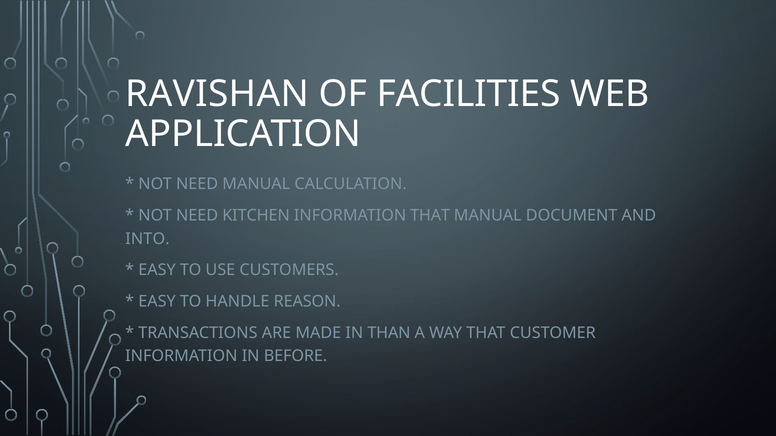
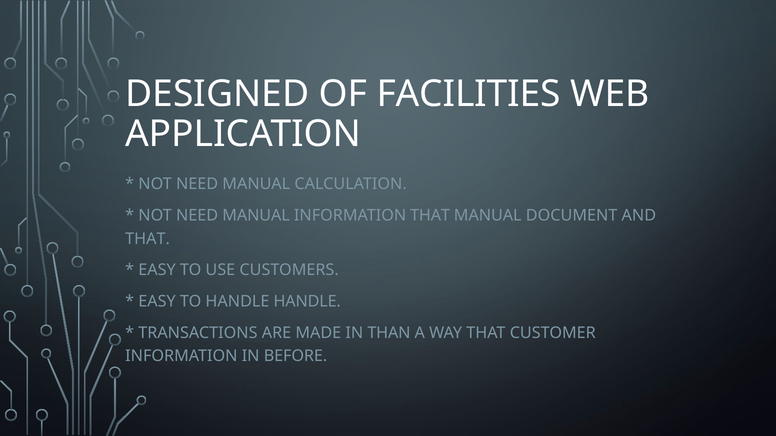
RAVISHAN: RAVISHAN -> DESIGNED (217, 94)
KITCHEN: KITCHEN -> MANUAL (256, 216)
INTO: INTO -> THAT (148, 239)
HANDLE REASON: REASON -> HANDLE (307, 302)
